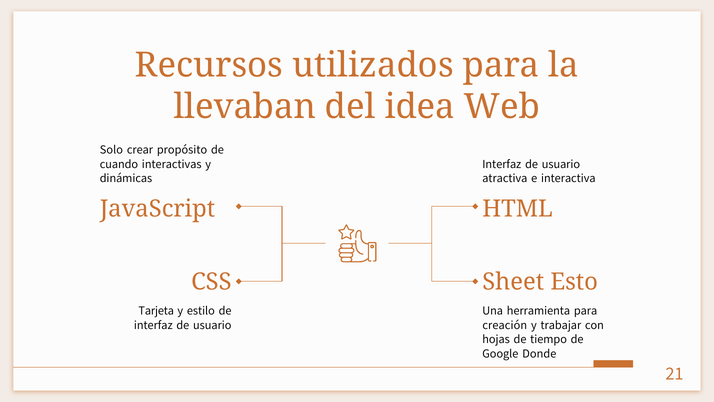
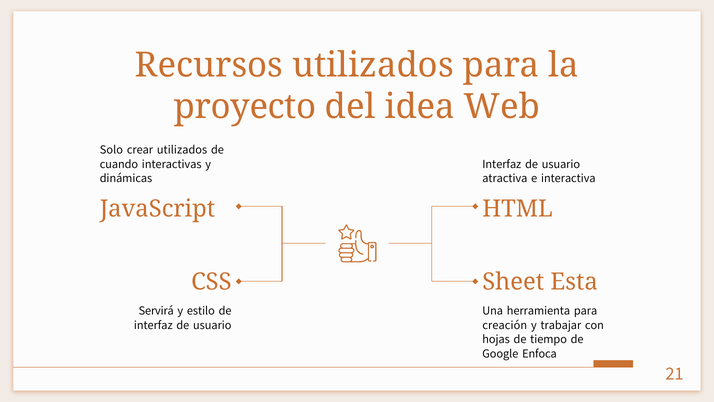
llevaban: llevaban -> proyecto (245, 107)
crear propósito: propósito -> utilizados (182, 150)
Esto: Esto -> Esta (574, 282)
Tarjeta: Tarjeta -> Servirá (156, 311)
Donde: Donde -> Enfoca (539, 353)
